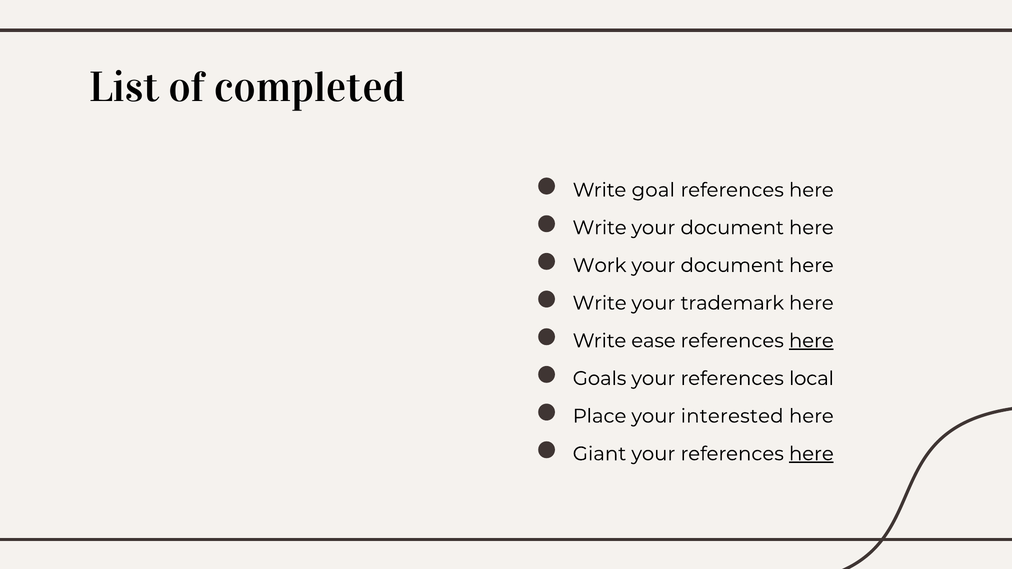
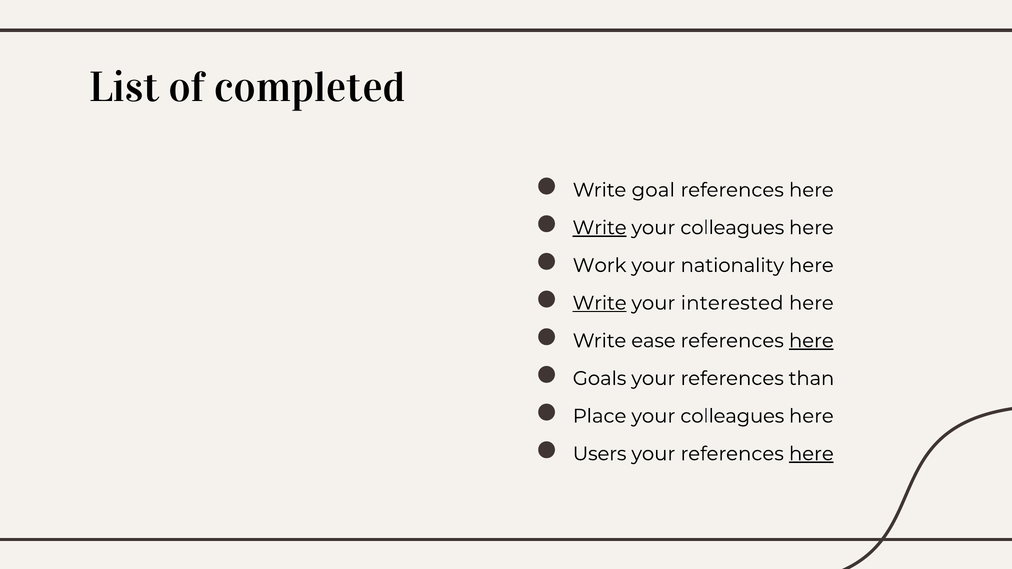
Write underline: none -> present (600, 228)
document: document -> colleagues (732, 228)
document: document -> nationality (732, 266)
Write underline: none -> present (600, 303)
trademark: trademark -> interested (732, 303)
local: local -> than (811, 379)
interested: interested -> colleagues (732, 416)
Giant: Giant -> Users (600, 454)
